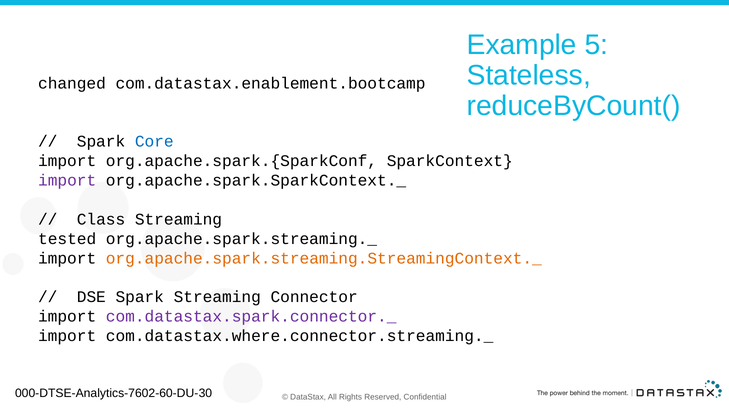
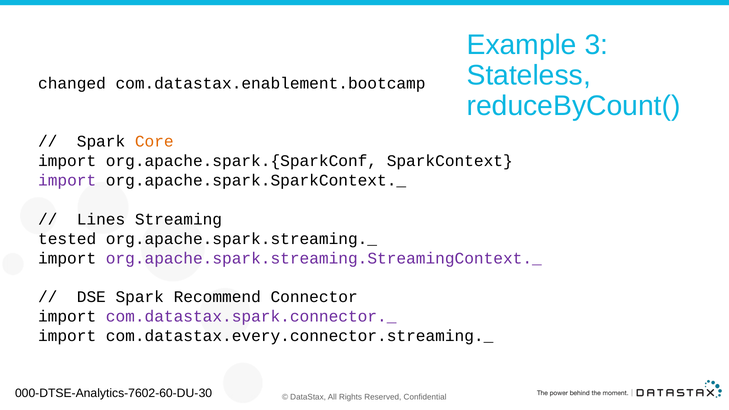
5: 5 -> 3 (596, 45)
Core colour: blue -> orange (154, 142)
Class: Class -> Lines (101, 219)
org.apache.spark.streaming.StreamingContext._ colour: orange -> purple (324, 258)
Spark Streaming: Streaming -> Recommend (217, 297)
com.datastax.where.connector.streaming._: com.datastax.where.connector.streaming._ -> com.datastax.every.connector.streaming._ (300, 336)
